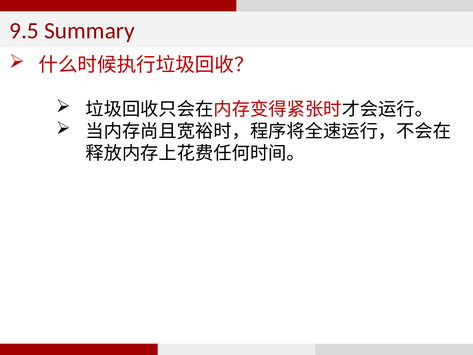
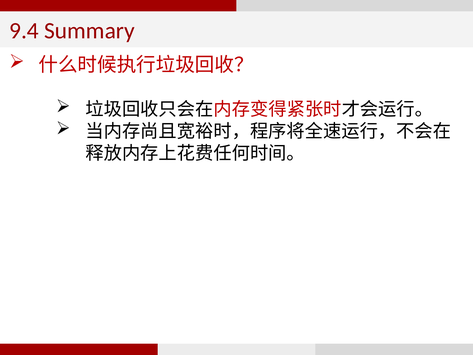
9.5: 9.5 -> 9.4 (24, 31)
